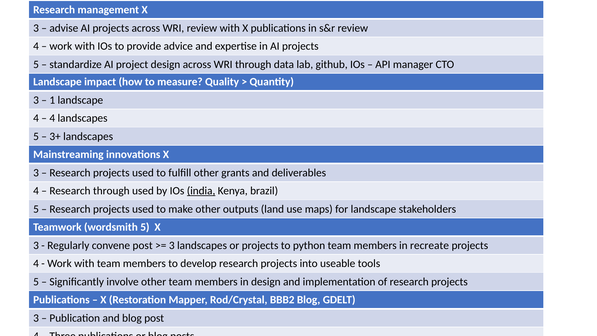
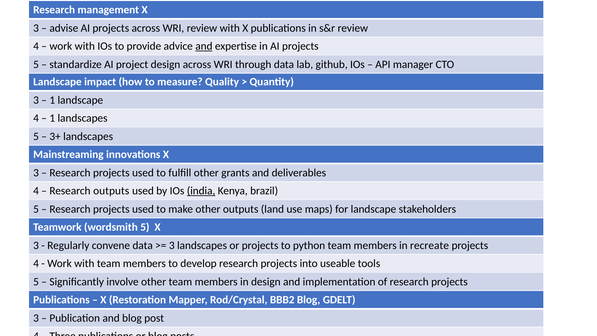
and underline: none -> present (204, 46)
4: 4 -> 1 (52, 118)
Research through: through -> outputs (111, 191)
convene post: post -> data (143, 245)
